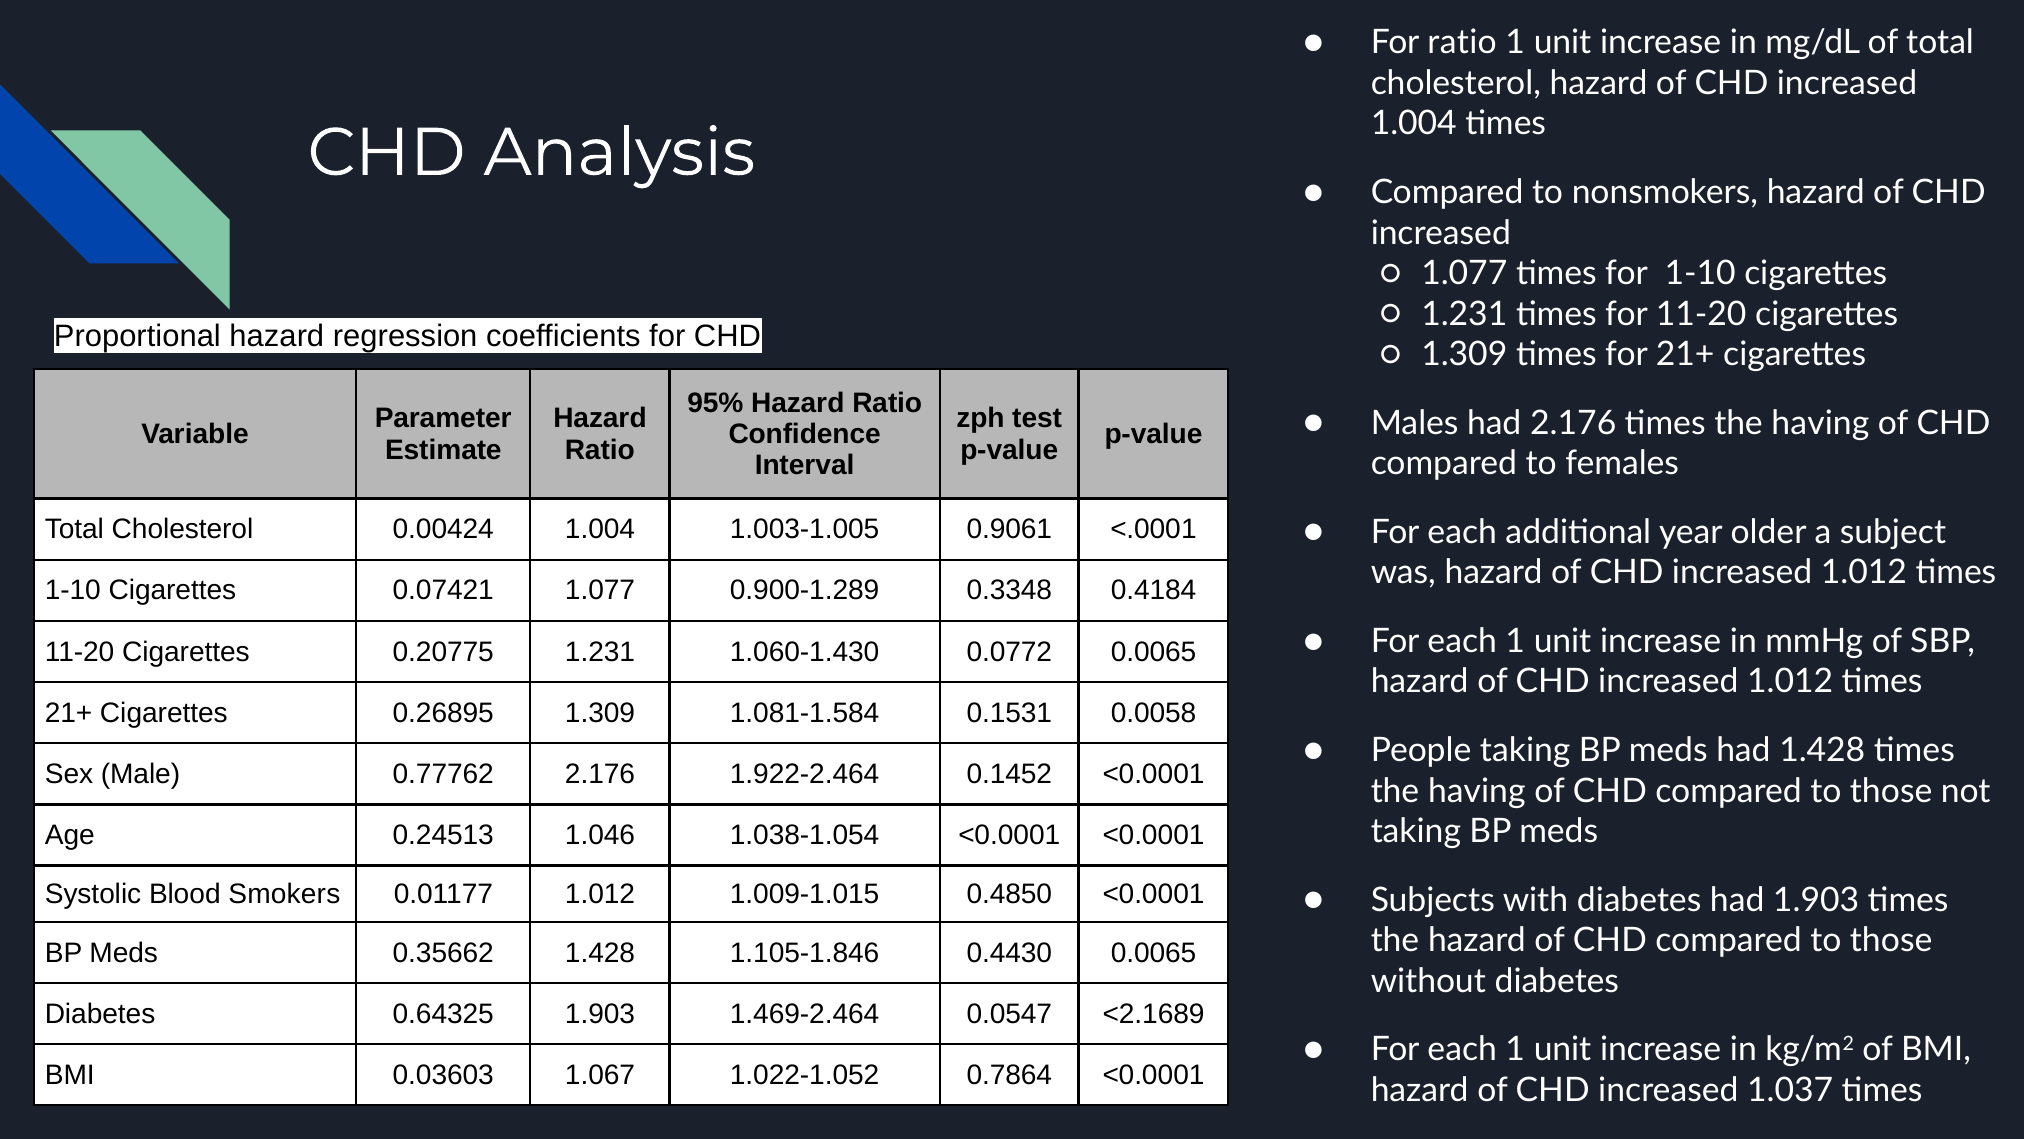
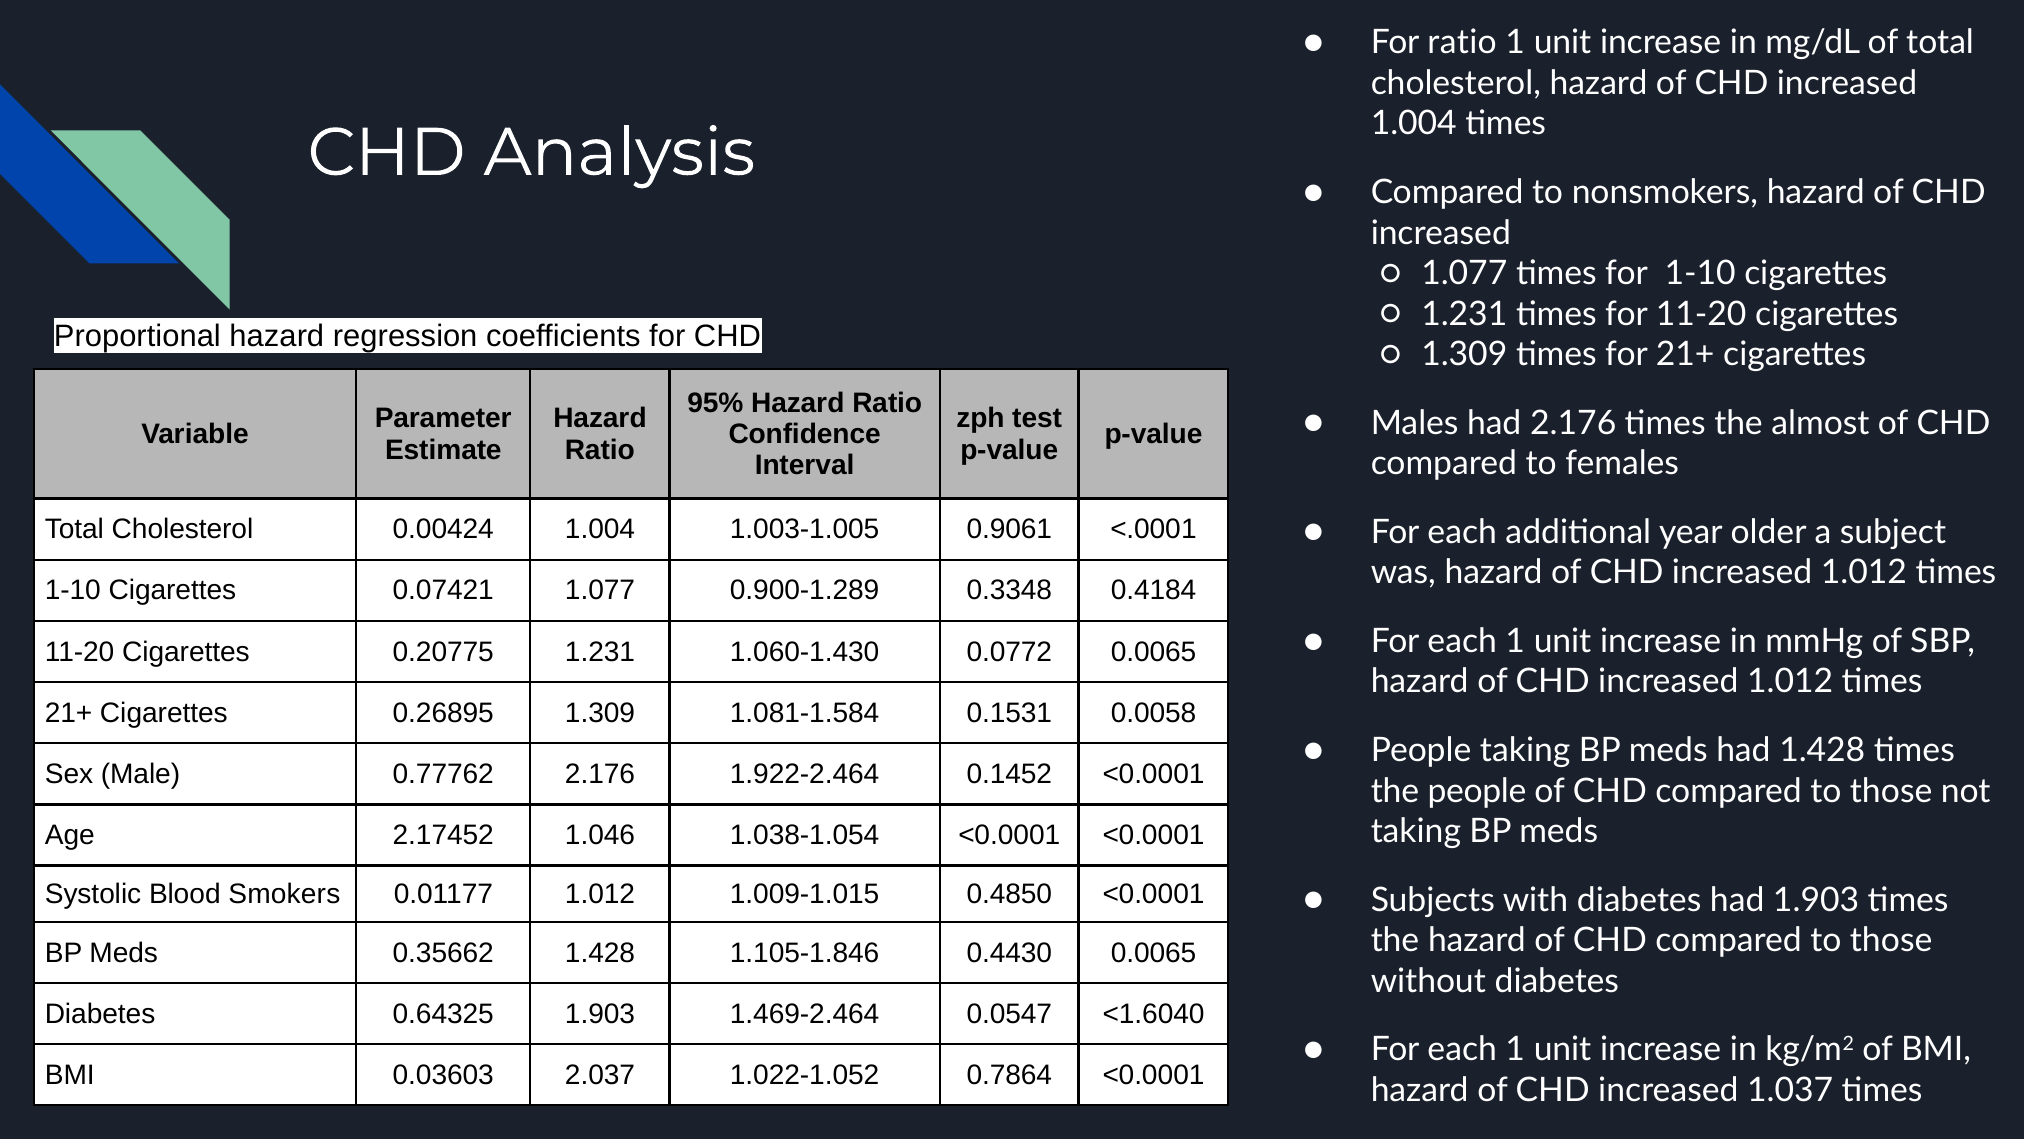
2.176 times the having: having -> almost (1821, 423)
having: having -> people (1477, 791)
0.24513: 0.24513 -> 2.17452 (443, 835)
<2.1689: <2.1689 -> <1.6040 (1154, 1013)
1.067: 1.067 -> 2.037 (600, 1075)
